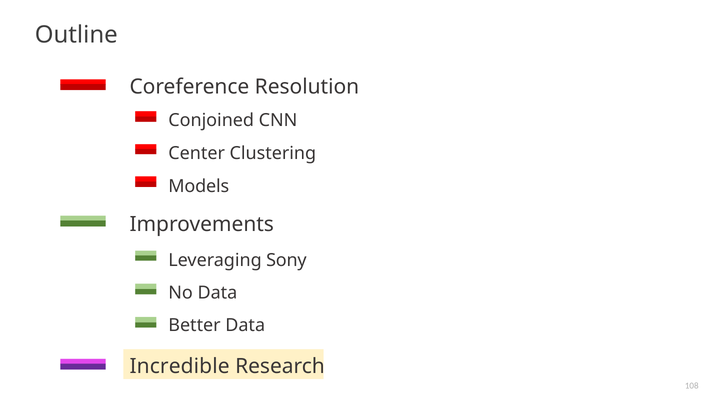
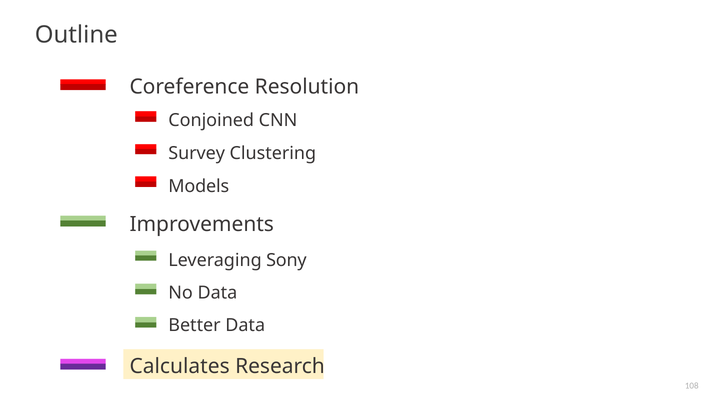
Center: Center -> Survey (197, 154)
Incredible: Incredible -> Calculates (180, 367)
